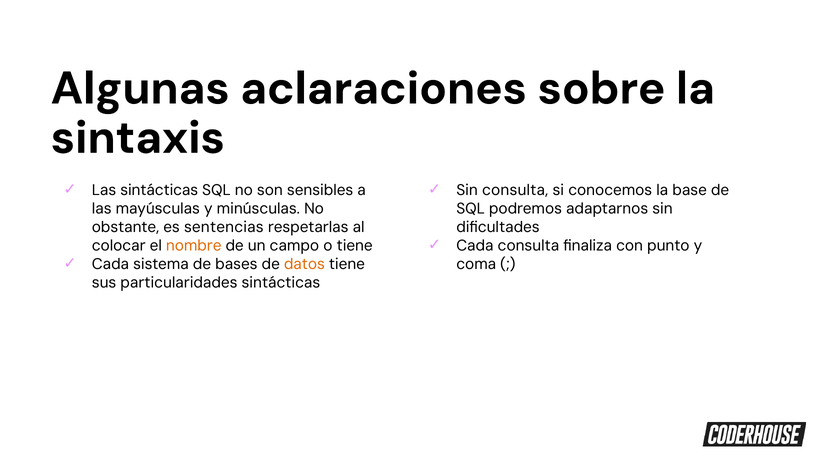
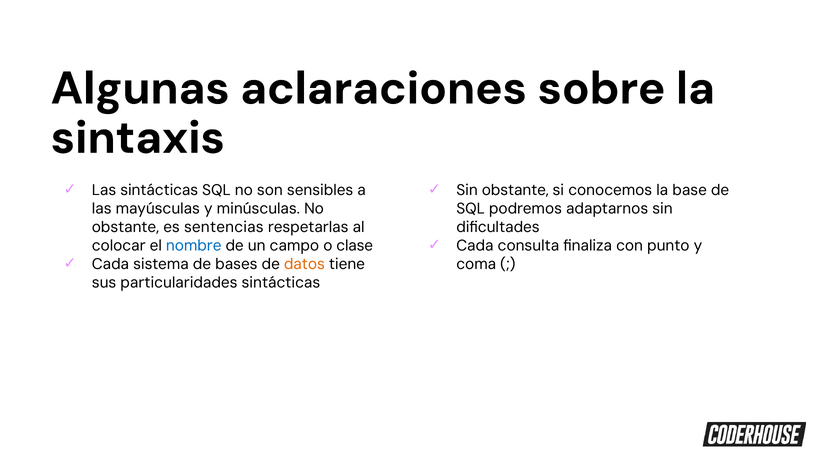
Sin consulta: consulta -> obstante (515, 190)
nombre colour: orange -> blue (194, 245)
o tiene: tiene -> clase (355, 245)
